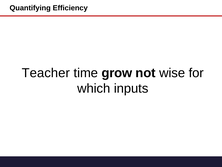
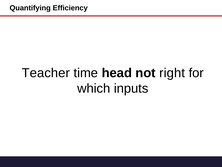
grow: grow -> head (117, 73)
wise: wise -> right (172, 73)
